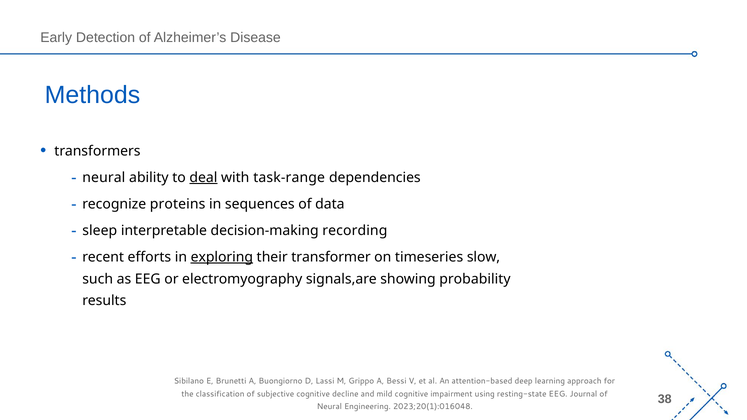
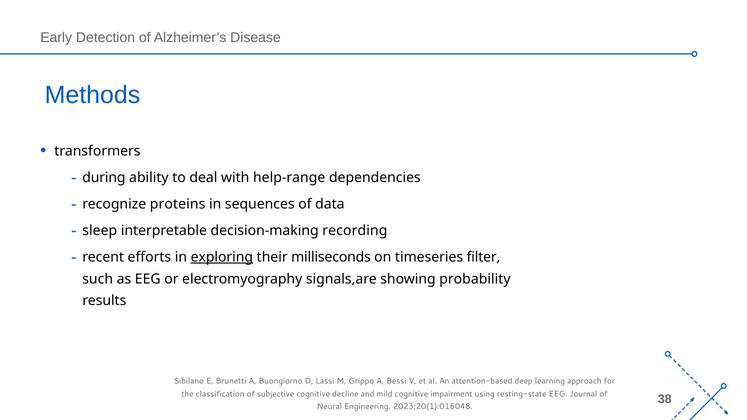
neural: neural -> during (104, 178)
deal underline: present -> none (203, 178)
task-range: task-range -> help-range (289, 178)
transformer: transformer -> milliseconds (331, 257)
slow: slow -> filter (483, 257)
